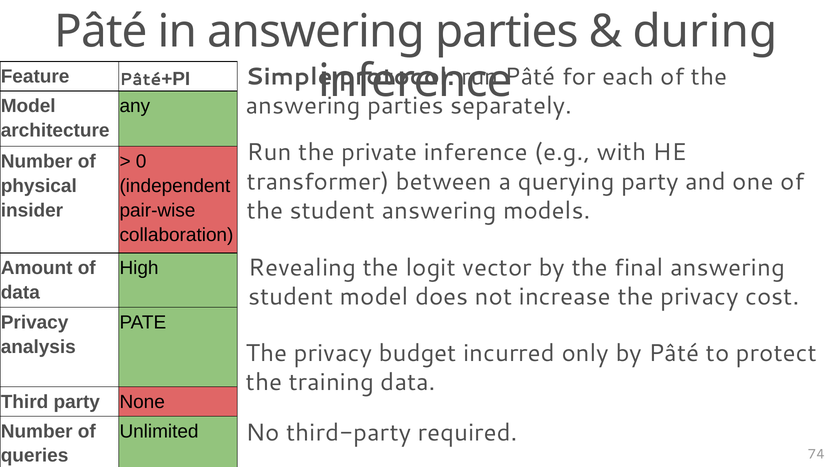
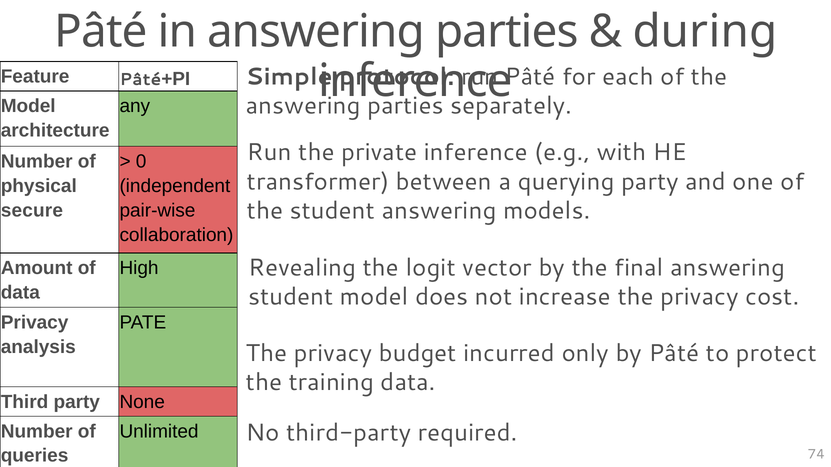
insider: insider -> secure (32, 211)
